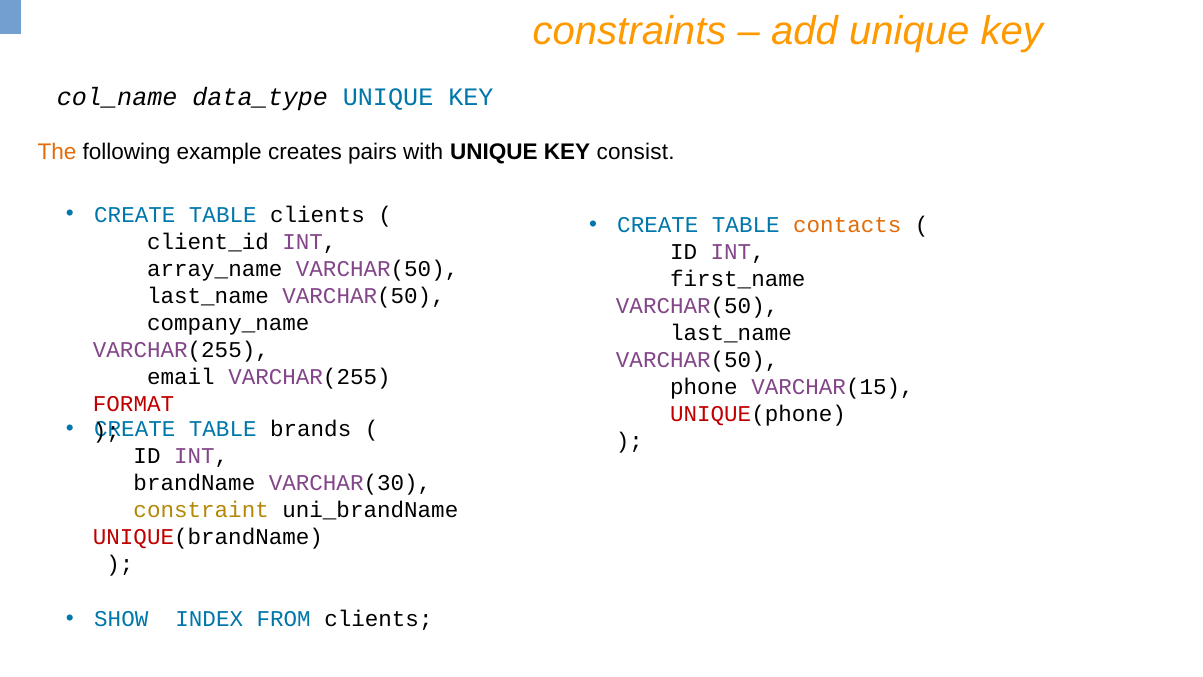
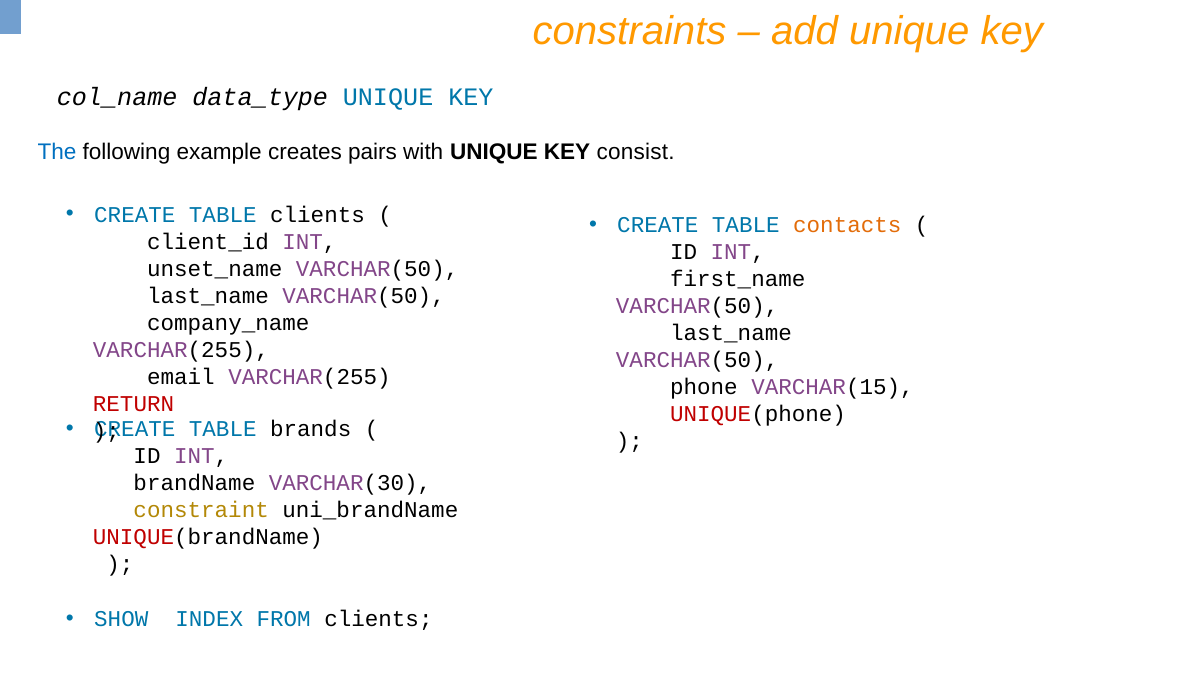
The colour: orange -> blue (57, 152)
array_name: array_name -> unset_name (215, 269)
FORMAT: FORMAT -> RETURN (134, 404)
